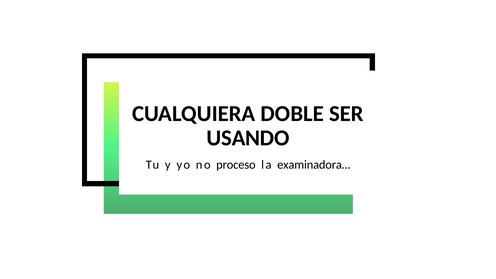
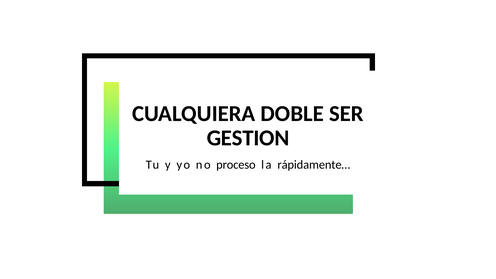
USANDO: USANDO -> GESTION (248, 138)
examinadora…: examinadora… -> rápidamente… (314, 165)
